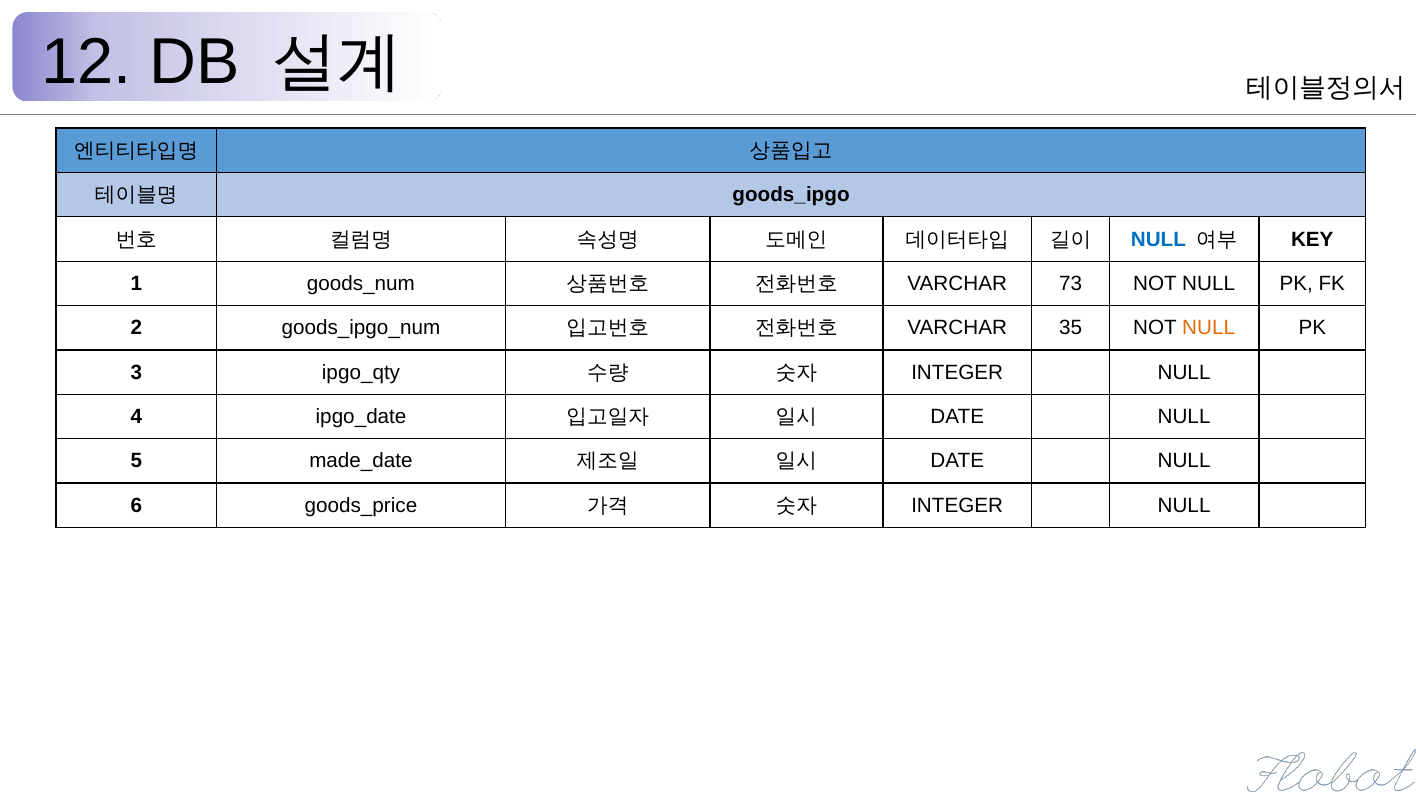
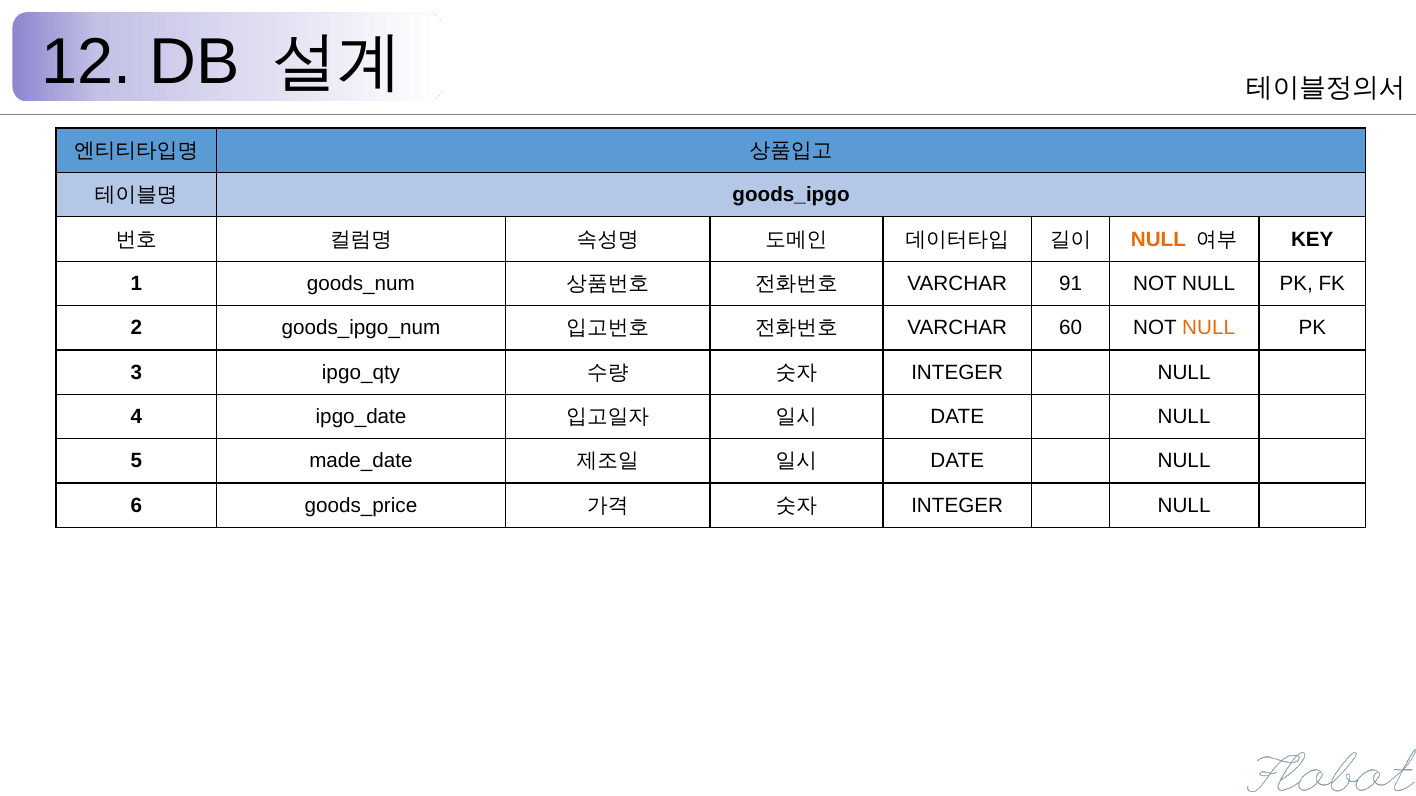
NULL colour: blue -> orange (1158, 239)
73: 73 -> 91 (1071, 284)
35: 35 -> 60 (1071, 328)
